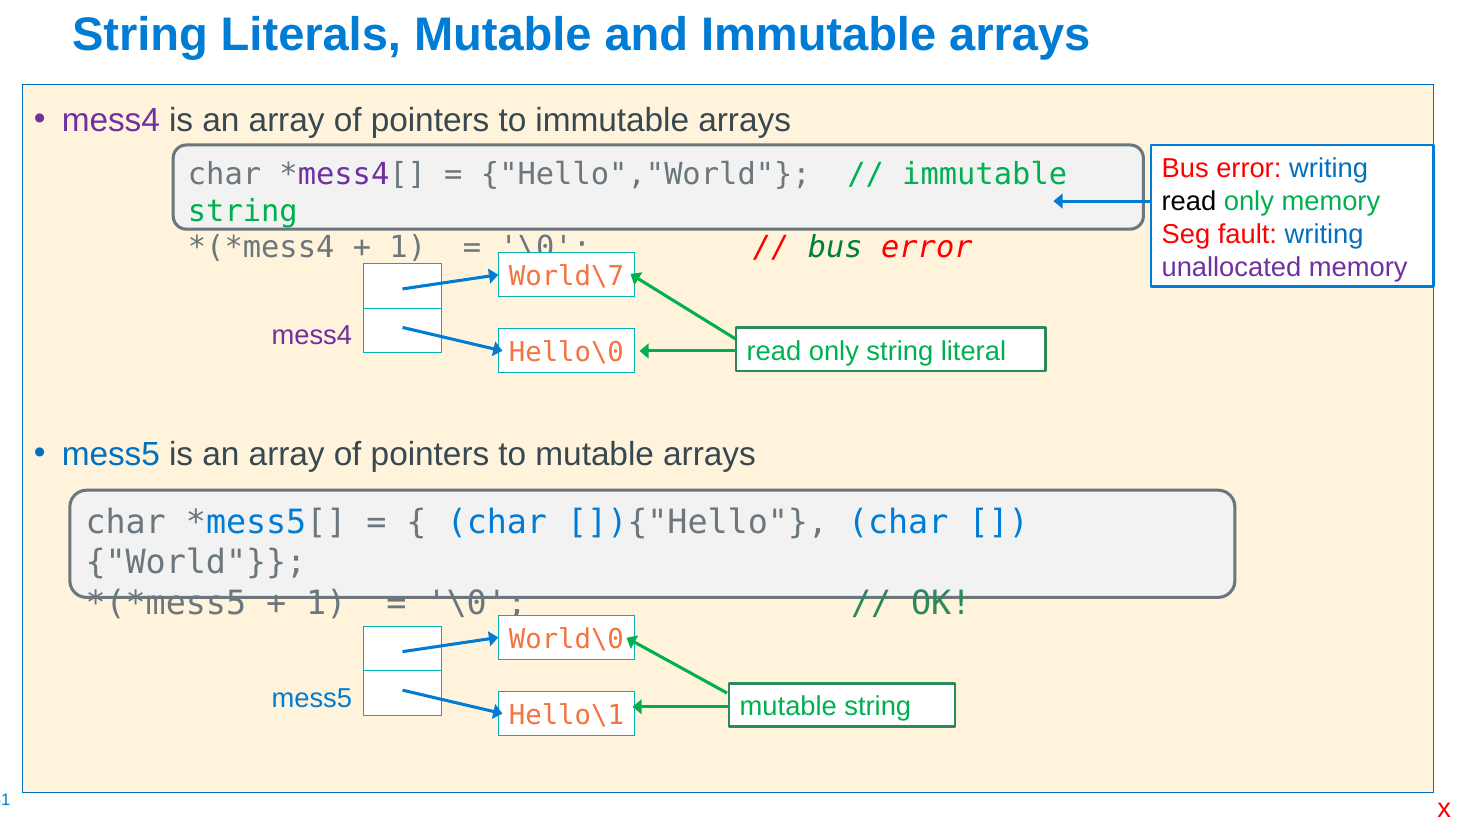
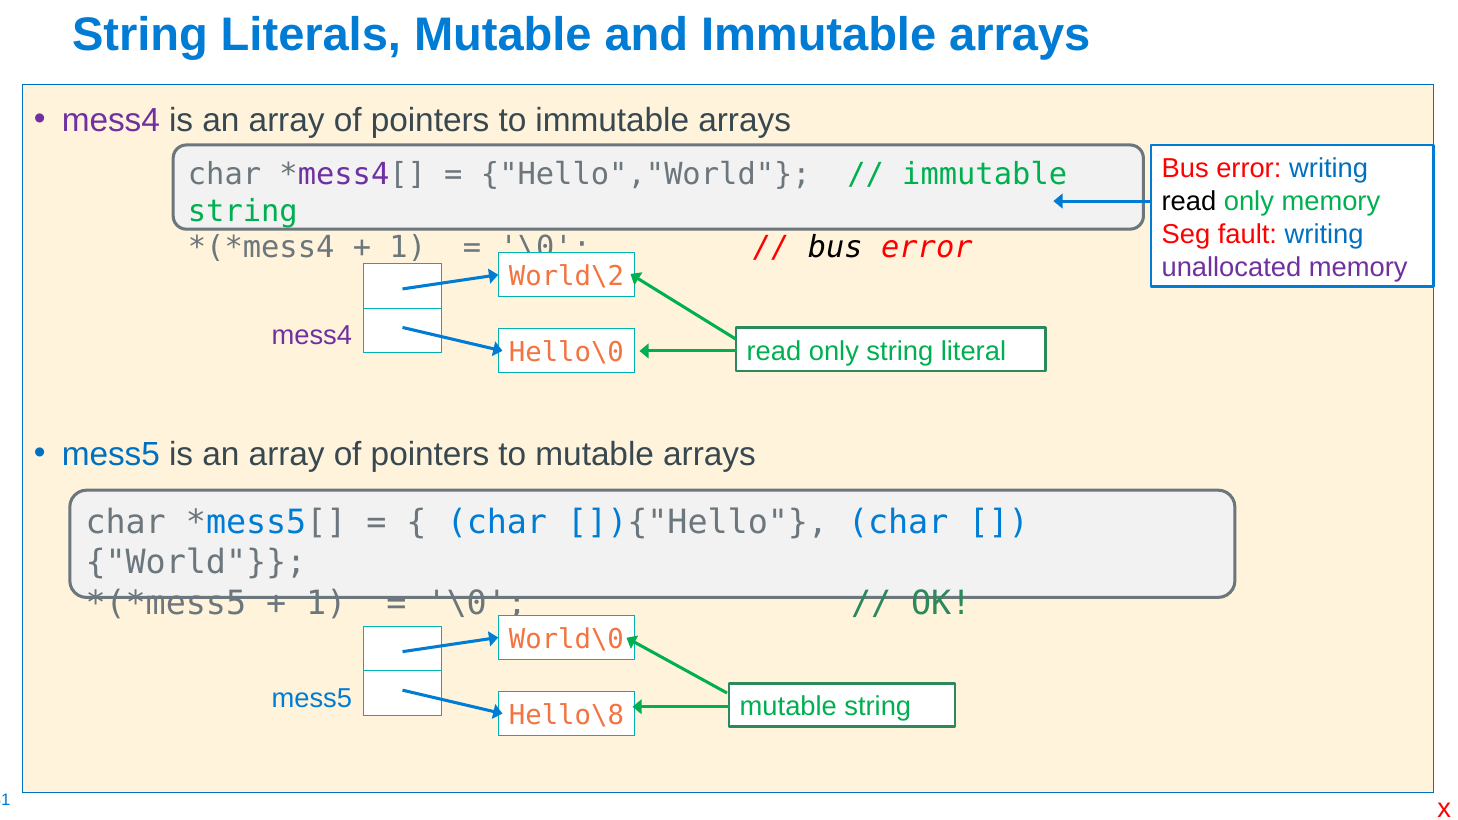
bus colour: green -> black (835, 248)
World\7: World\7 -> World\2 (566, 277)
Hello\1: Hello\1 -> Hello\8 (566, 715)
